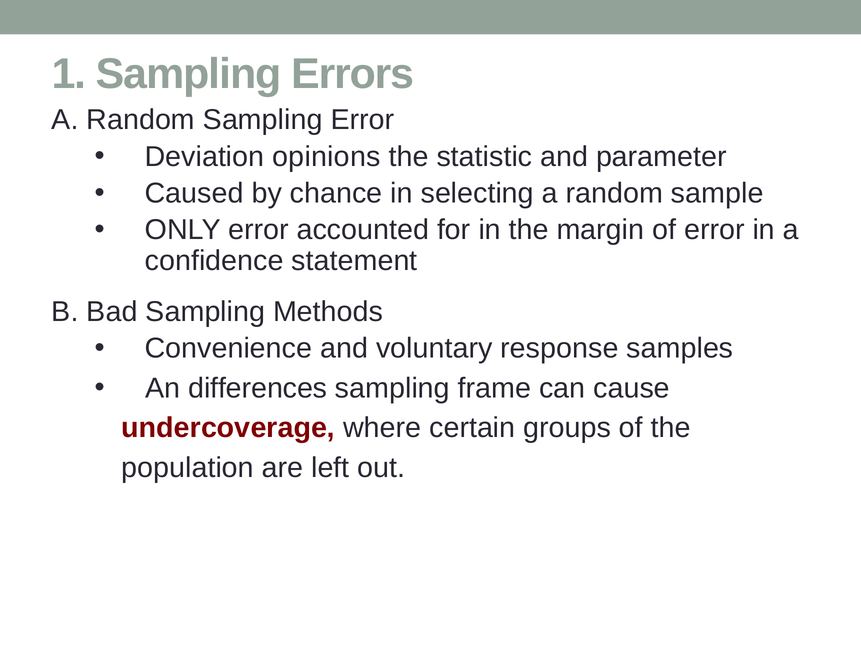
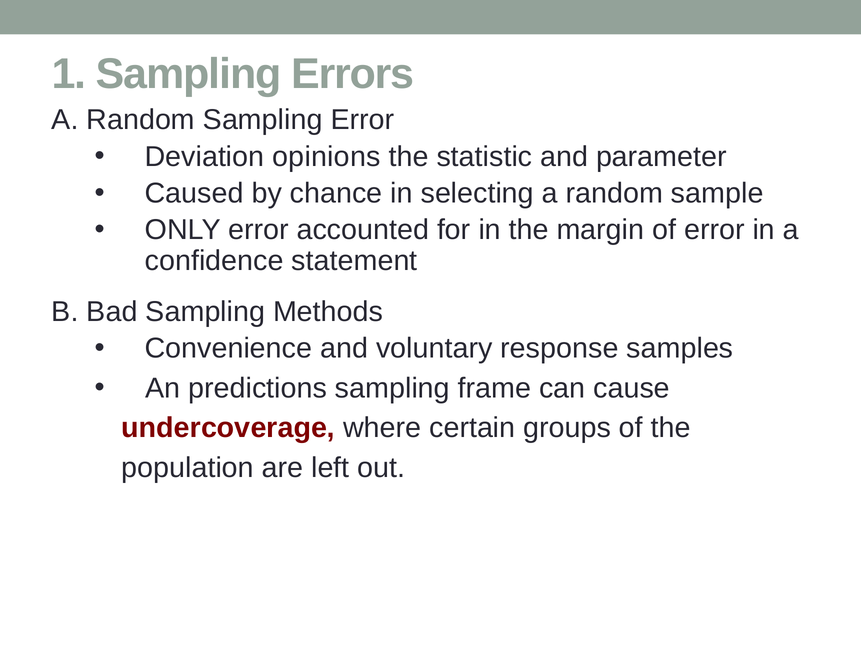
differences: differences -> predictions (258, 389)
